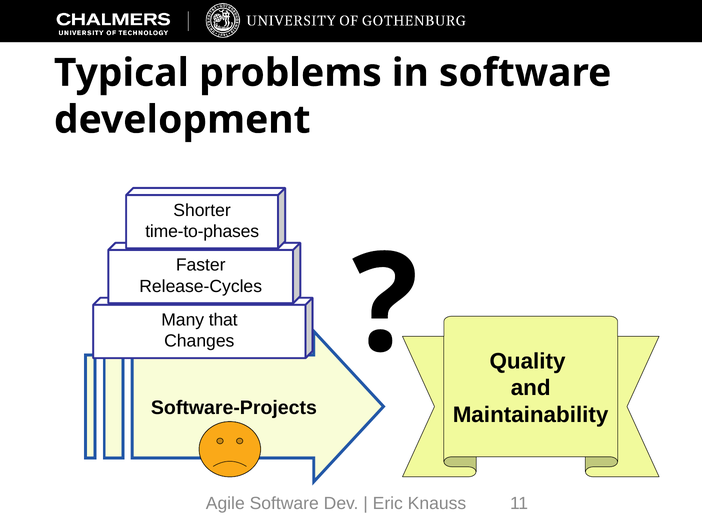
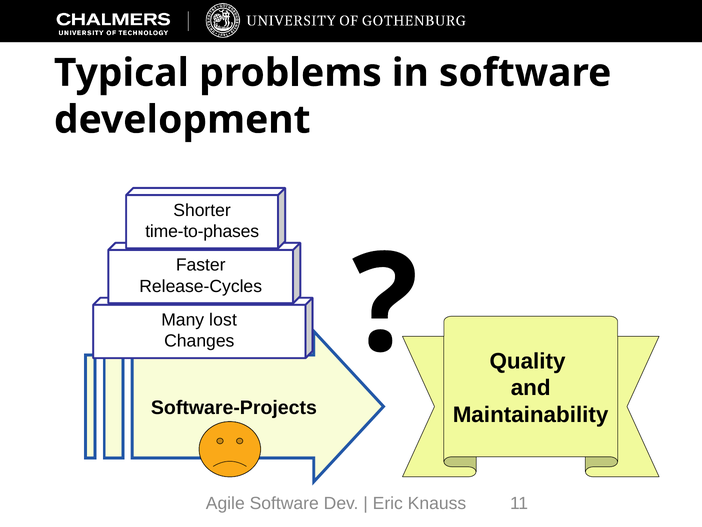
that: that -> lost (223, 320)
